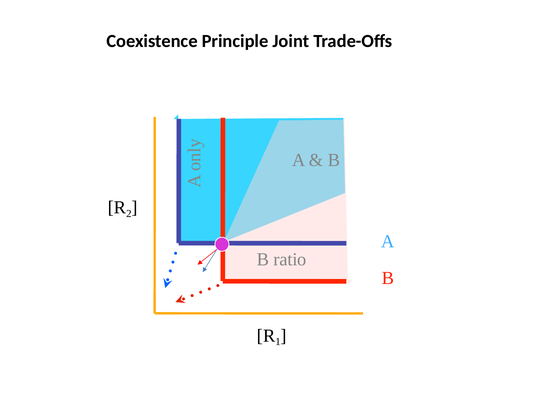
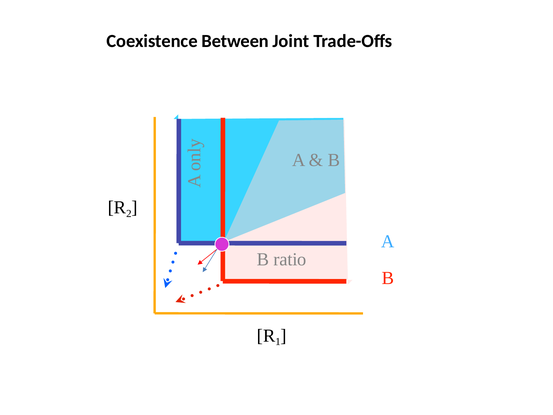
Principle: Principle -> Between (235, 41)
